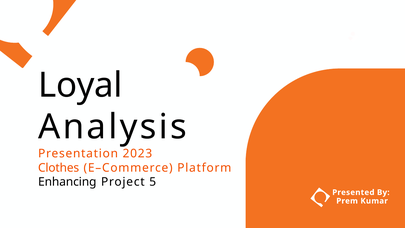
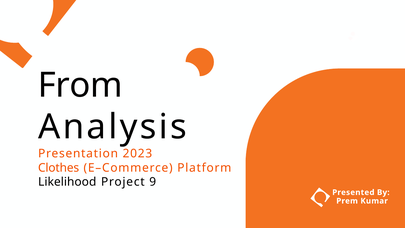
Loyal: Loyal -> From (80, 85)
Enhancing: Enhancing -> Likelihood (67, 182)
5: 5 -> 9 (153, 182)
